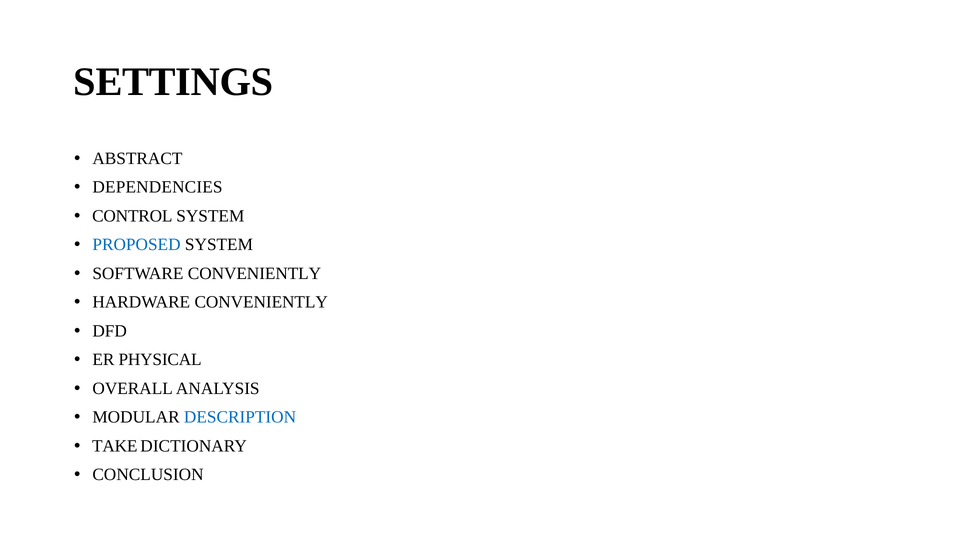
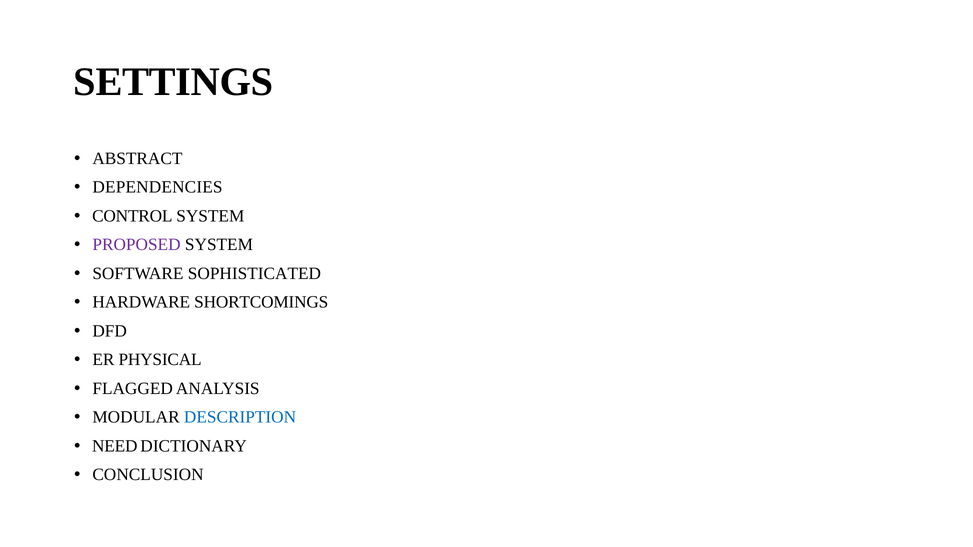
PROPOSED colour: blue -> purple (136, 245)
SOFTWARE CONVENIENTLY: CONVENIENTLY -> SOPHISTICATED (254, 274)
HARDWARE CONVENIENTLY: CONVENIENTLY -> SHORTCOMINGS (261, 302)
OVERALL: OVERALL -> FLAGGED (133, 389)
TAKE: TAKE -> NEED (115, 446)
